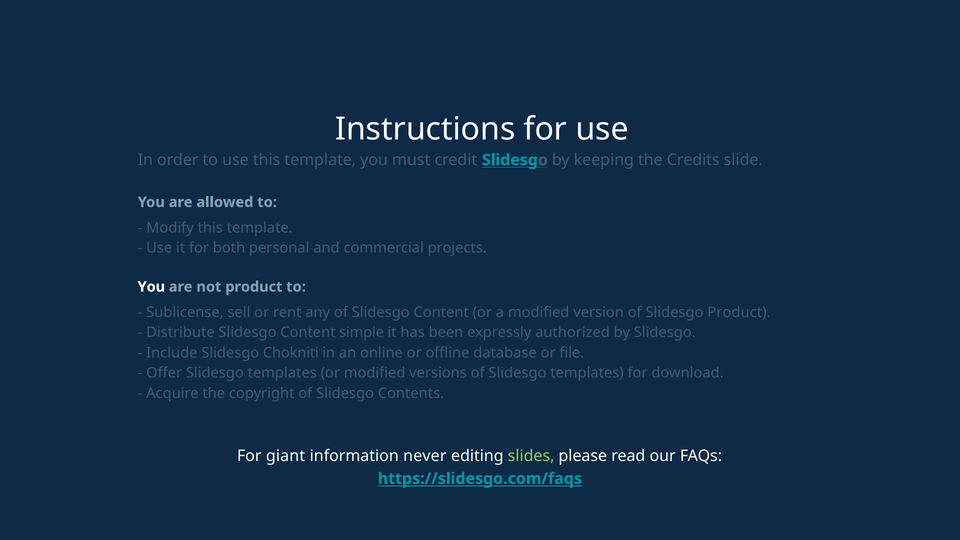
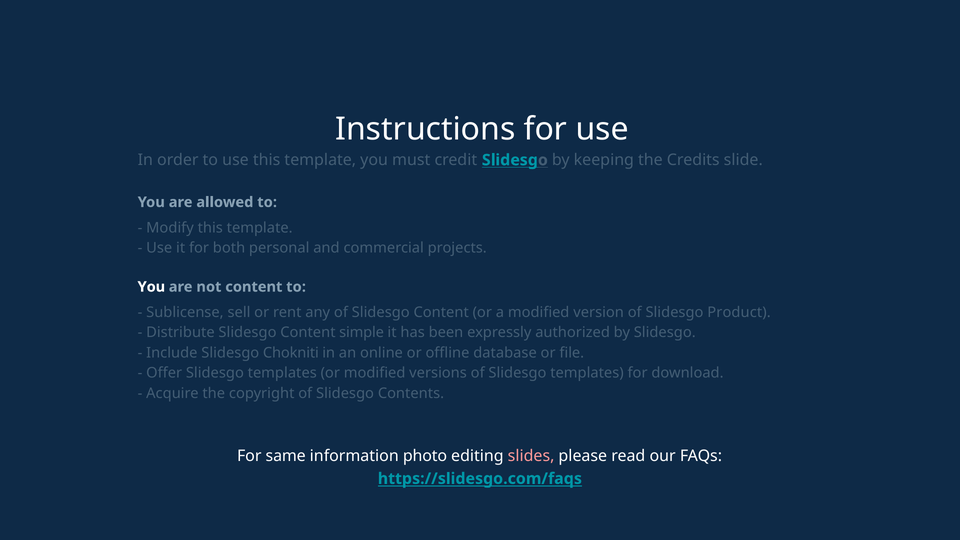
not product: product -> content (254, 287)
giant: giant -> same (286, 456)
never: never -> photo (425, 456)
slides colour: light green -> pink (531, 456)
